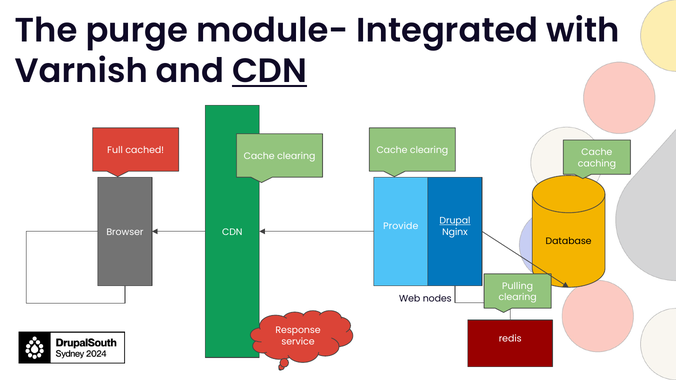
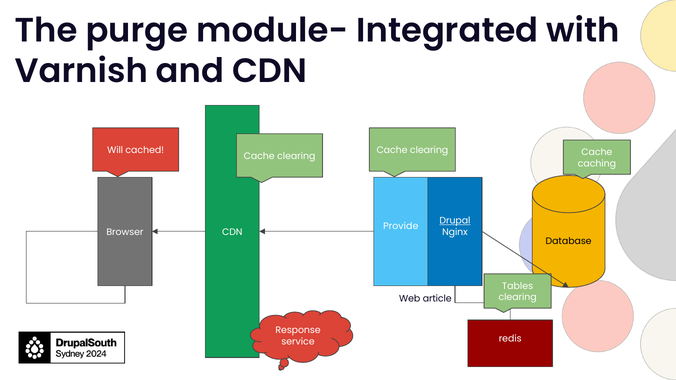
CDN underline: present -> none (270, 71)
Full: Full -> Will (115, 150)
Pulling: Pulling -> Tables (518, 286)
nodes: nodes -> article (437, 299)
